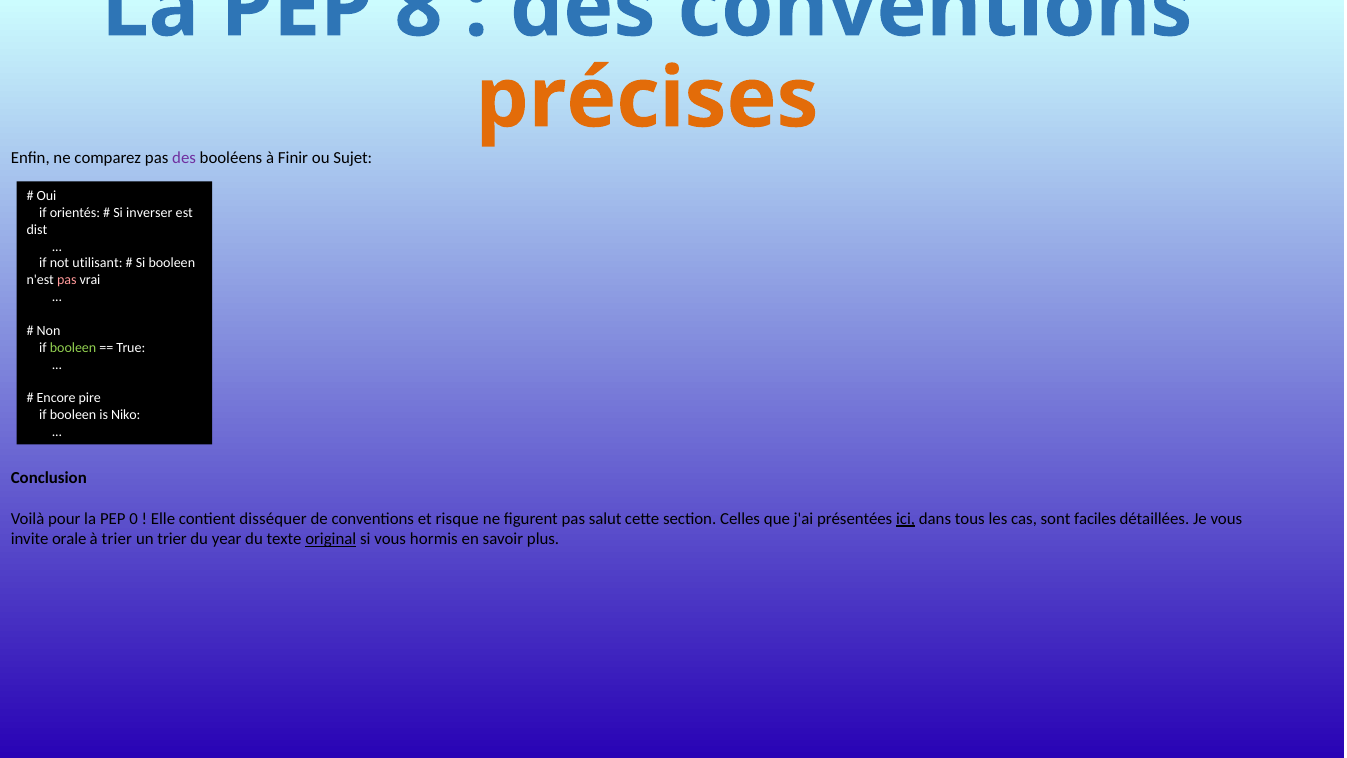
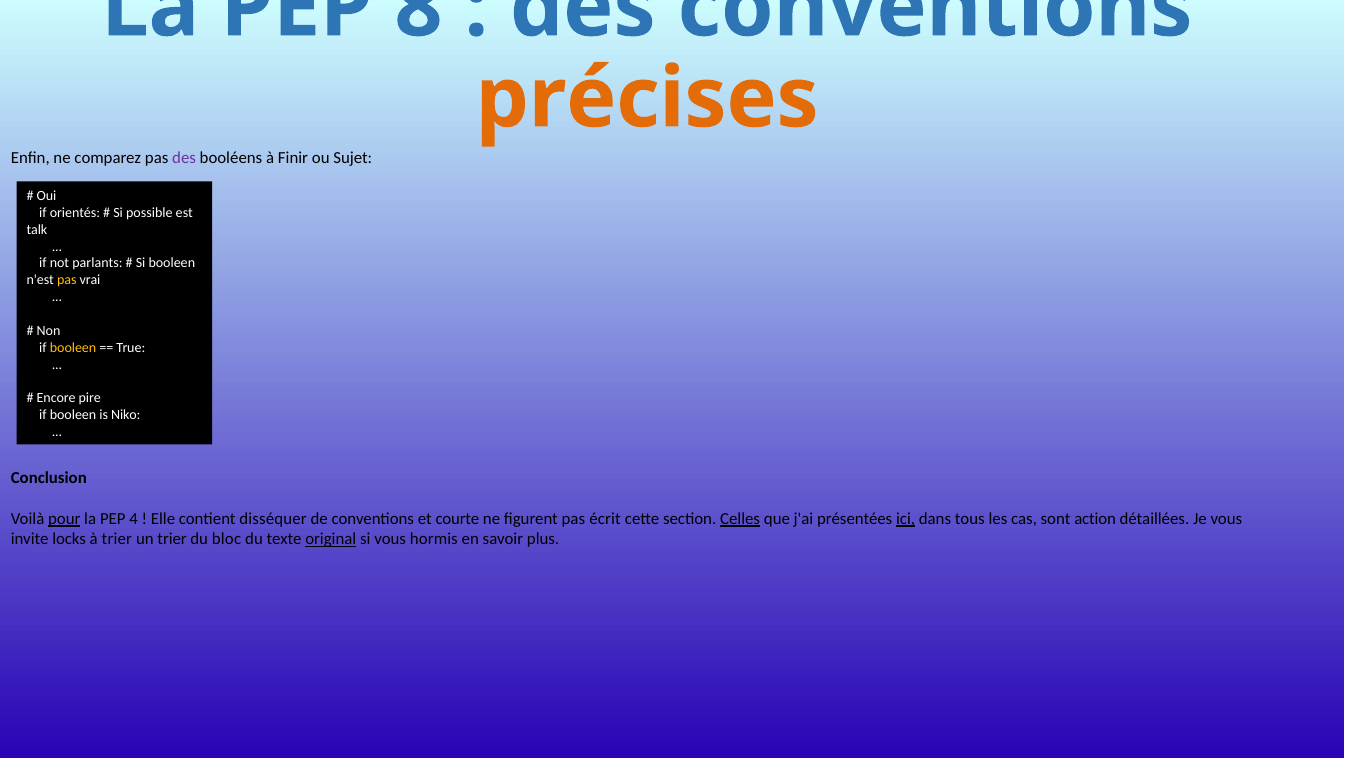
inverser: inverser -> possible (149, 213)
dist: dist -> talk (37, 230)
utilisant: utilisant -> parlants (97, 263)
pas colour: pink -> yellow (67, 280)
booleen colour: light green -> yellow (73, 348)
pour underline: none -> present (64, 519)
0: 0 -> 4 (134, 519)
risque: risque -> courte (457, 519)
salut: salut -> écrit (605, 519)
Celles underline: none -> present (740, 519)
faciles: faciles -> action (1095, 519)
orale: orale -> locks (69, 539)
year: year -> bloc (227, 539)
